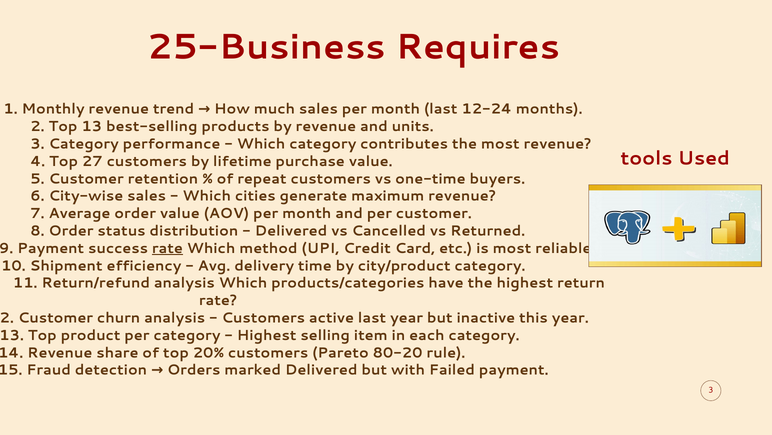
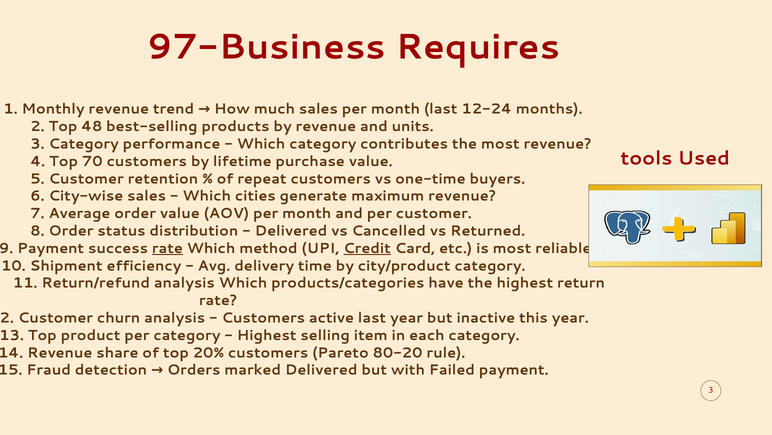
25-Business: 25-Business -> 97-Business (267, 47)
Top 13: 13 -> 48 (92, 126)
27: 27 -> 70 (92, 161)
Credit underline: none -> present (367, 248)
